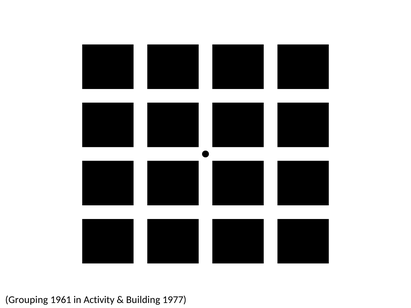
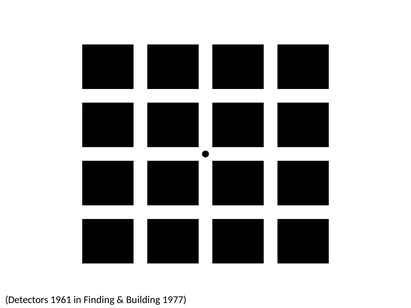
Grouping: Grouping -> Detectors (27, 300)
Activity: Activity -> Finding (99, 300)
